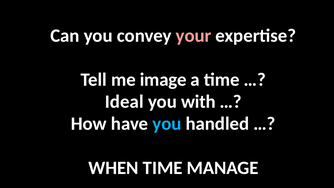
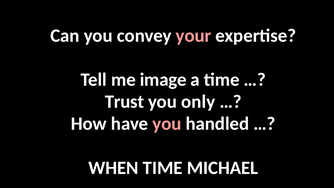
Ideal: Ideal -> Trust (124, 102)
with: with -> only (198, 102)
you colour: light blue -> pink (167, 124)
MANAGE: MANAGE -> MICHAEL (222, 168)
